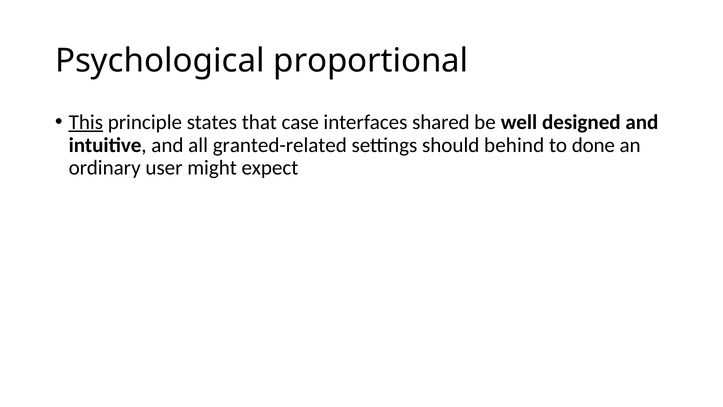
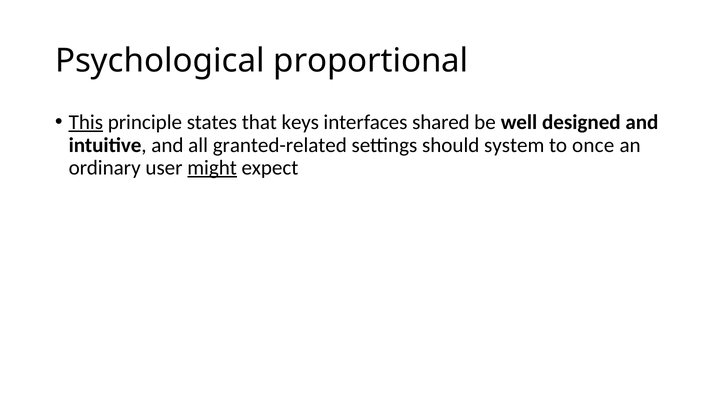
case: case -> keys (300, 122)
behind: behind -> system (514, 145)
done: done -> once (593, 145)
might underline: none -> present (212, 168)
